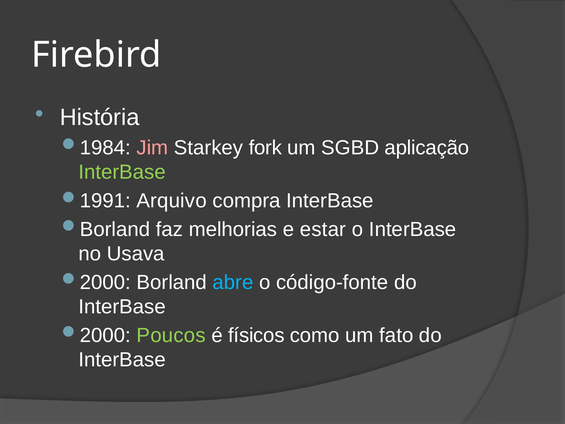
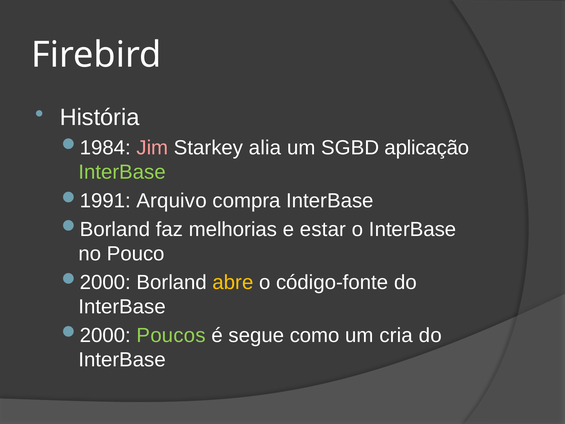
fork: fork -> alia (265, 148)
Usava: Usava -> Pouco (136, 254)
abre colour: light blue -> yellow (233, 282)
físicos: físicos -> segue (256, 335)
fato: fato -> cria (396, 335)
